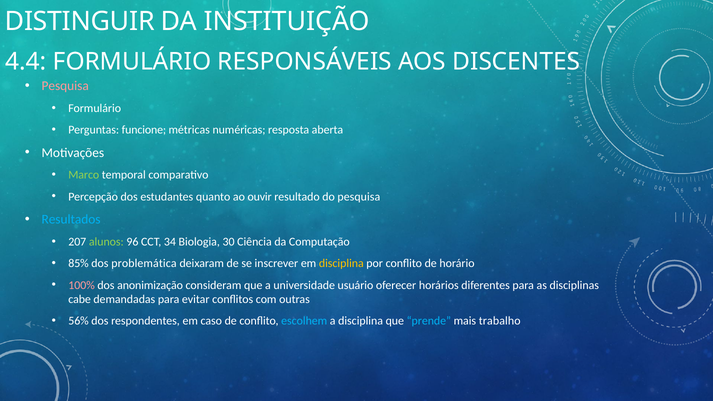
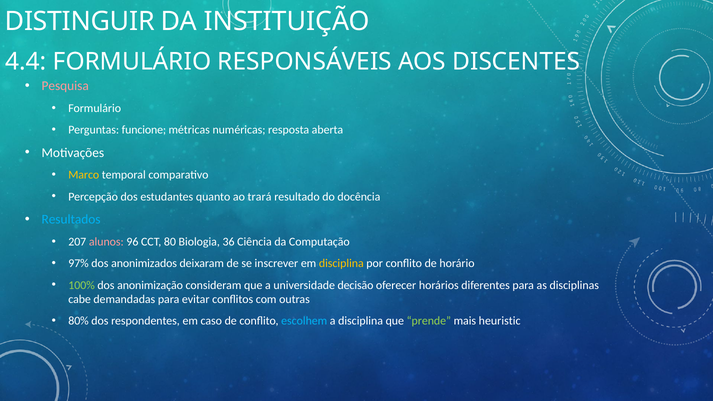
Marco colour: light green -> yellow (84, 175)
ouvir: ouvir -> trará (260, 197)
do pesquisa: pesquisa -> docência (359, 197)
alunos colour: light green -> pink (106, 242)
34: 34 -> 80 (170, 242)
30: 30 -> 36 (229, 242)
85%: 85% -> 97% (79, 264)
problemática: problemática -> anonimizados (144, 264)
100% colour: pink -> light green (82, 285)
usuário: usuário -> decisão (355, 285)
56%: 56% -> 80% (79, 321)
prende colour: light blue -> light green (429, 321)
trabalho: trabalho -> heuristic (500, 321)
